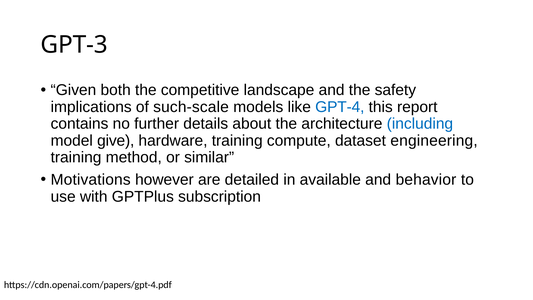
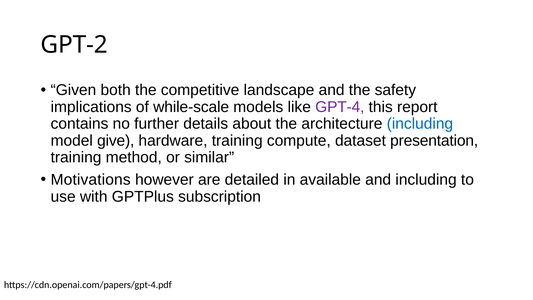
GPT-3: GPT-3 -> GPT-2 (74, 45)
such-scale: such-scale -> while-scale (191, 107)
GPT-4 colour: blue -> purple (340, 107)
engineering: engineering -> presentation (434, 140)
and behavior: behavior -> including (426, 180)
